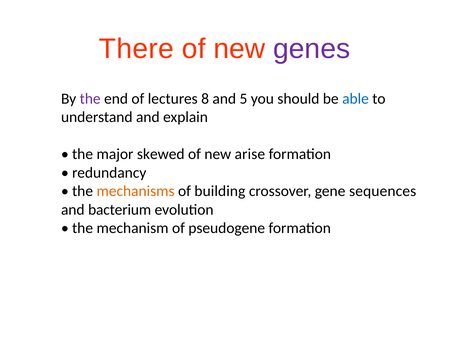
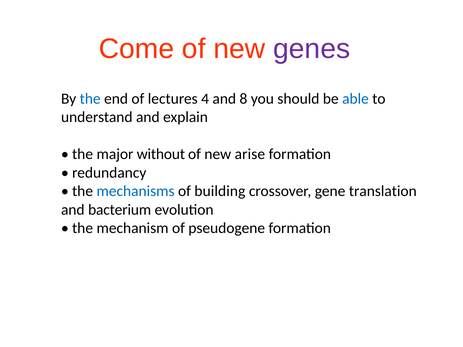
There: There -> Come (136, 49)
the colour: purple -> blue (90, 99)
8: 8 -> 4 (205, 99)
5: 5 -> 8 (243, 99)
skewed: skewed -> without (161, 154)
mechanisms colour: orange -> blue (136, 191)
sequences: sequences -> translation (383, 191)
